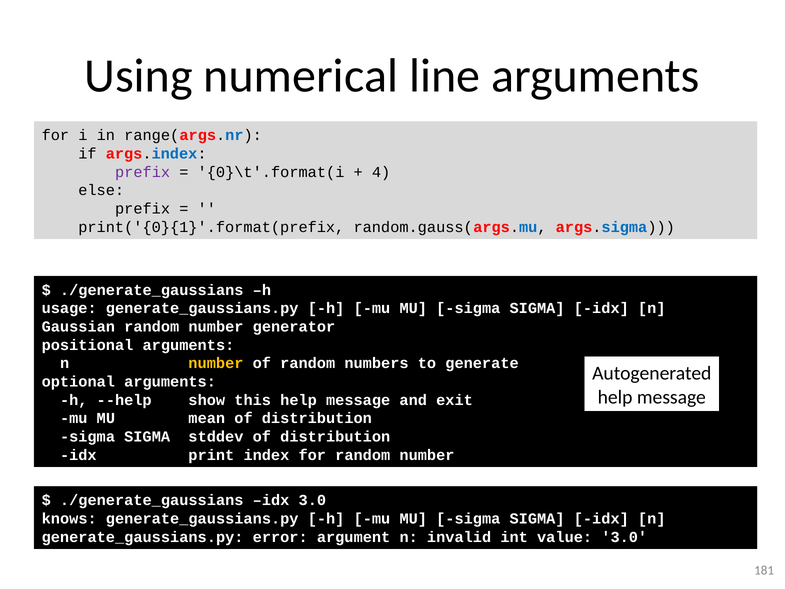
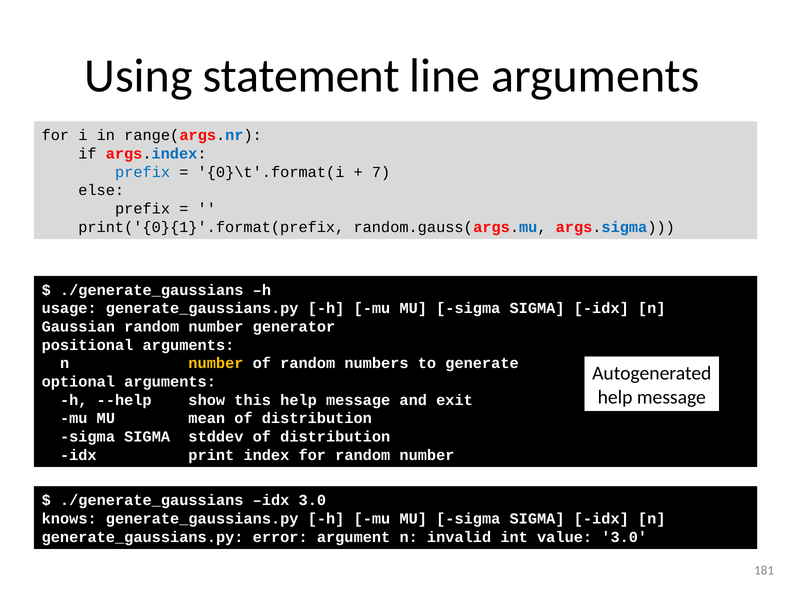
numerical: numerical -> statement (301, 76)
prefix colour: purple -> blue (143, 172)
4: 4 -> 7 (381, 172)
